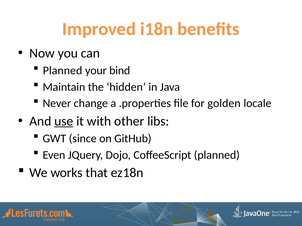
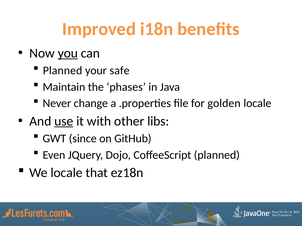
you underline: none -> present (68, 53)
bind: bind -> safe (120, 71)
hidden: hidden -> phases (126, 87)
We works: works -> locale (67, 173)
